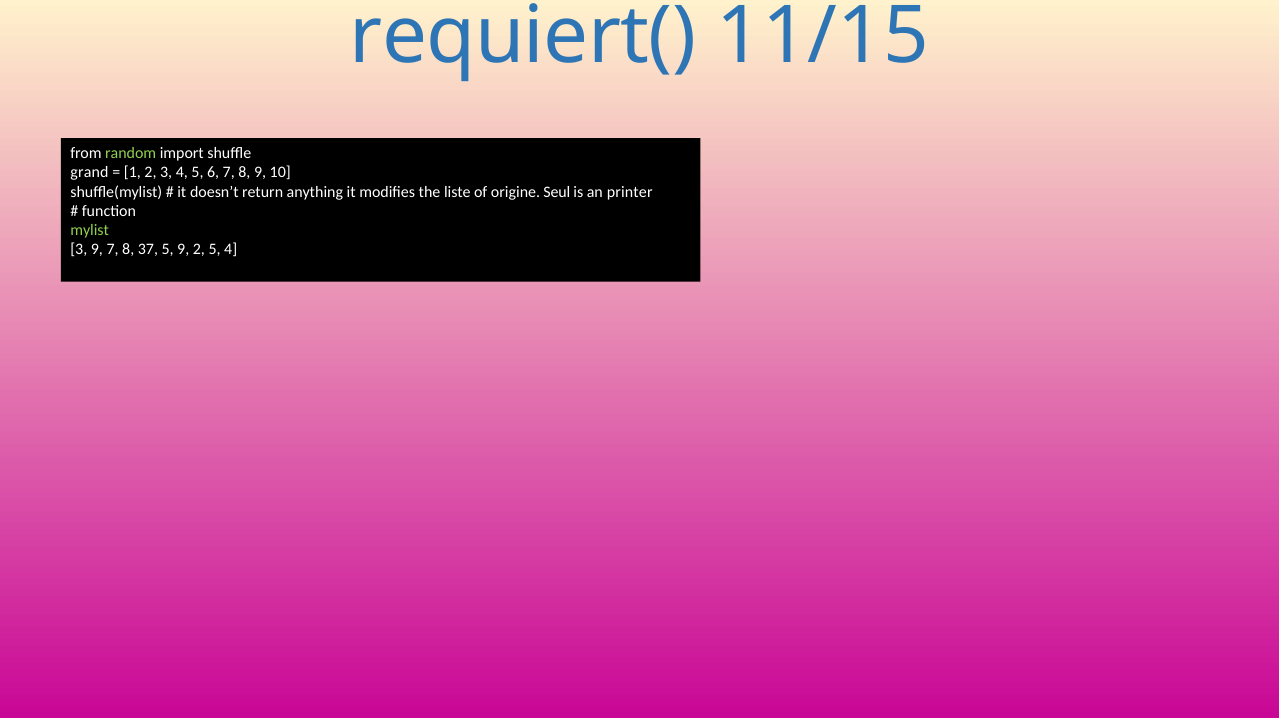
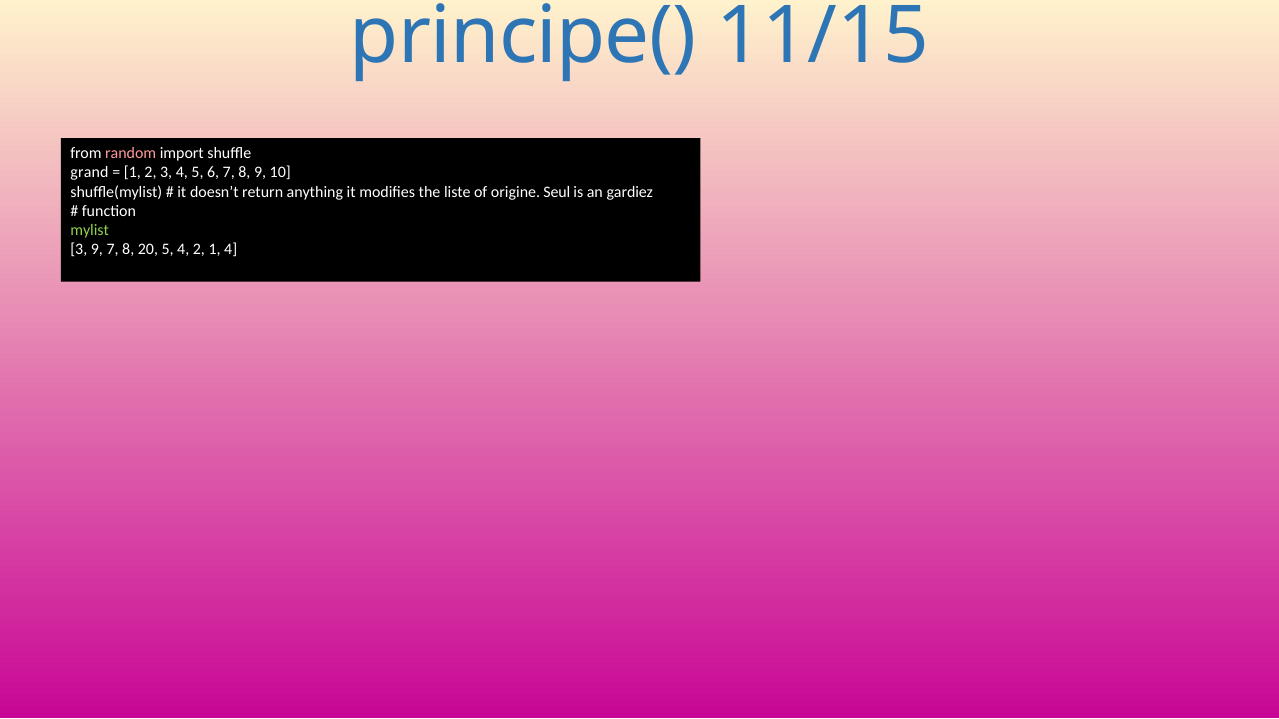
requiert(: requiert( -> principe( (523, 37)
random colour: light green -> pink (131, 154)
printer: printer -> gardiez (630, 192)
37: 37 -> 20 (148, 249)
5 9: 9 -> 4 (183, 249)
2 5: 5 -> 1 (215, 249)
